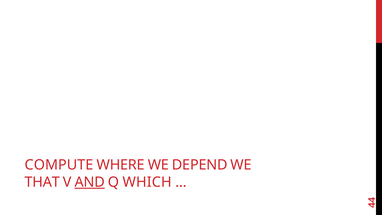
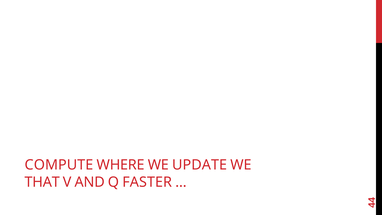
DEPEND: DEPEND -> UPDATE (200, 165)
AND underline: present -> none (90, 182)
WHICH: WHICH -> FASTER (147, 182)
